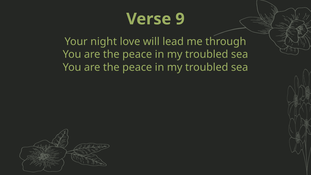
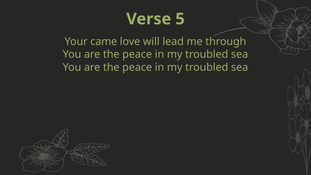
9: 9 -> 5 (180, 19)
night: night -> came (104, 42)
